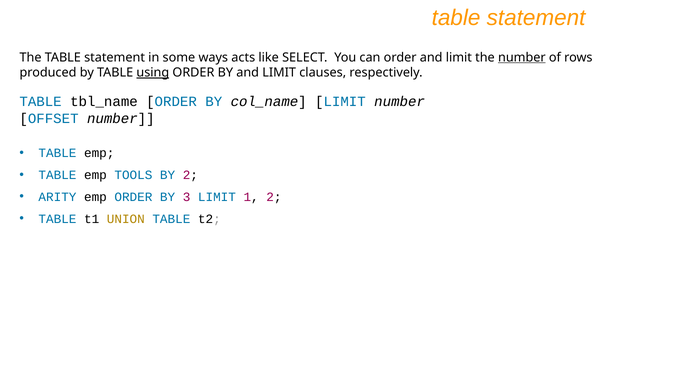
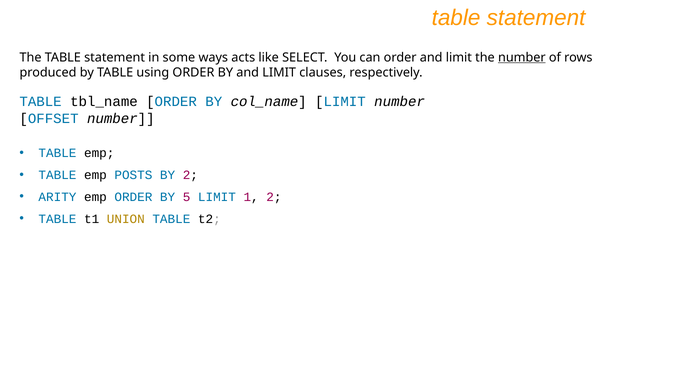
using underline: present -> none (153, 73)
TOOLS: TOOLS -> POSTS (133, 175)
3: 3 -> 5 (187, 197)
